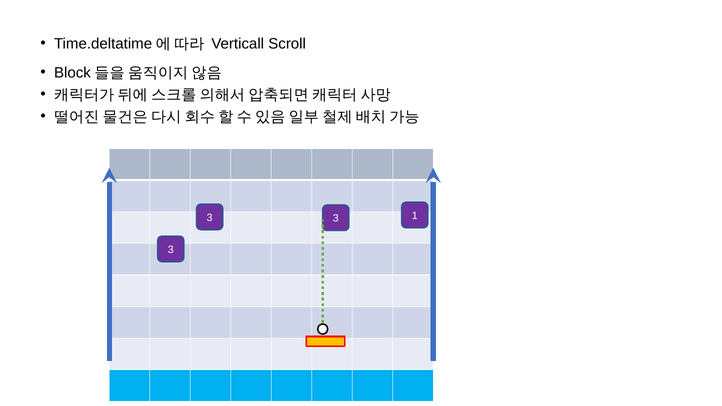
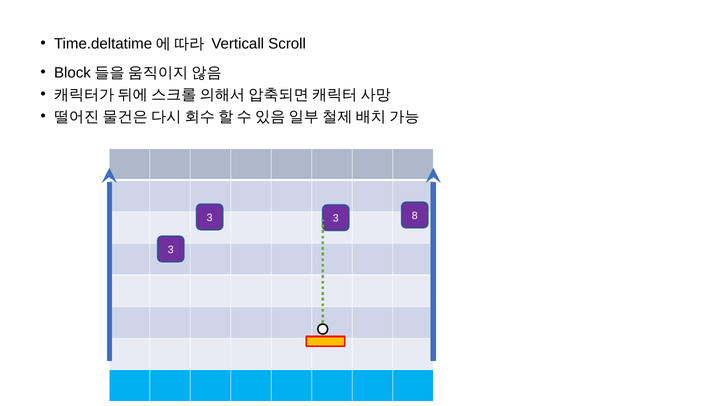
1: 1 -> 8 (415, 216)
